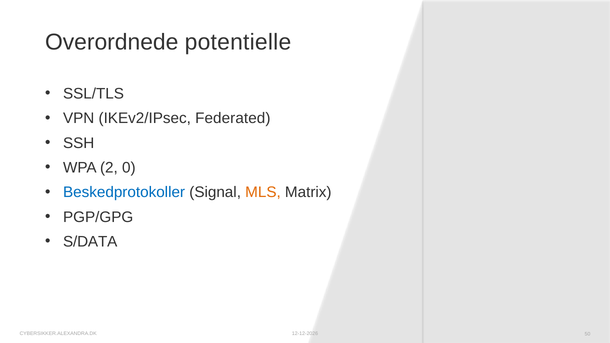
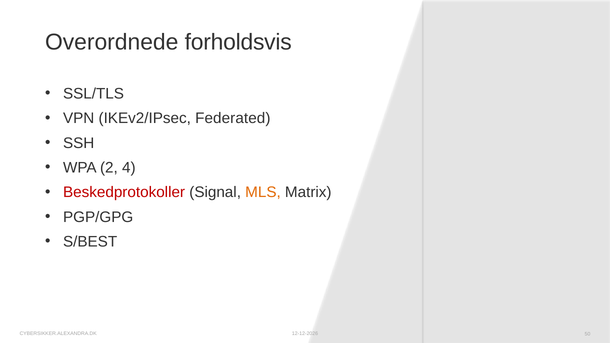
potentielle: potentielle -> forholdsvis (238, 42)
0: 0 -> 4 (129, 168)
Beskedprotokoller colour: blue -> red (124, 193)
S/DATA: S/DATA -> S/BEST (90, 242)
